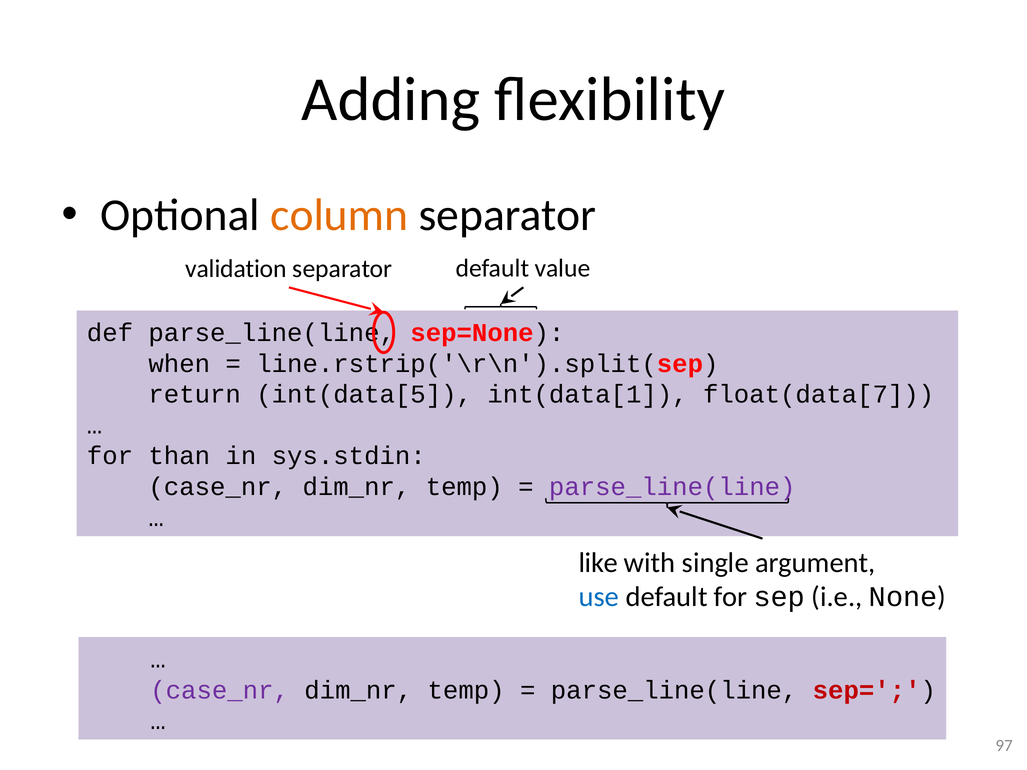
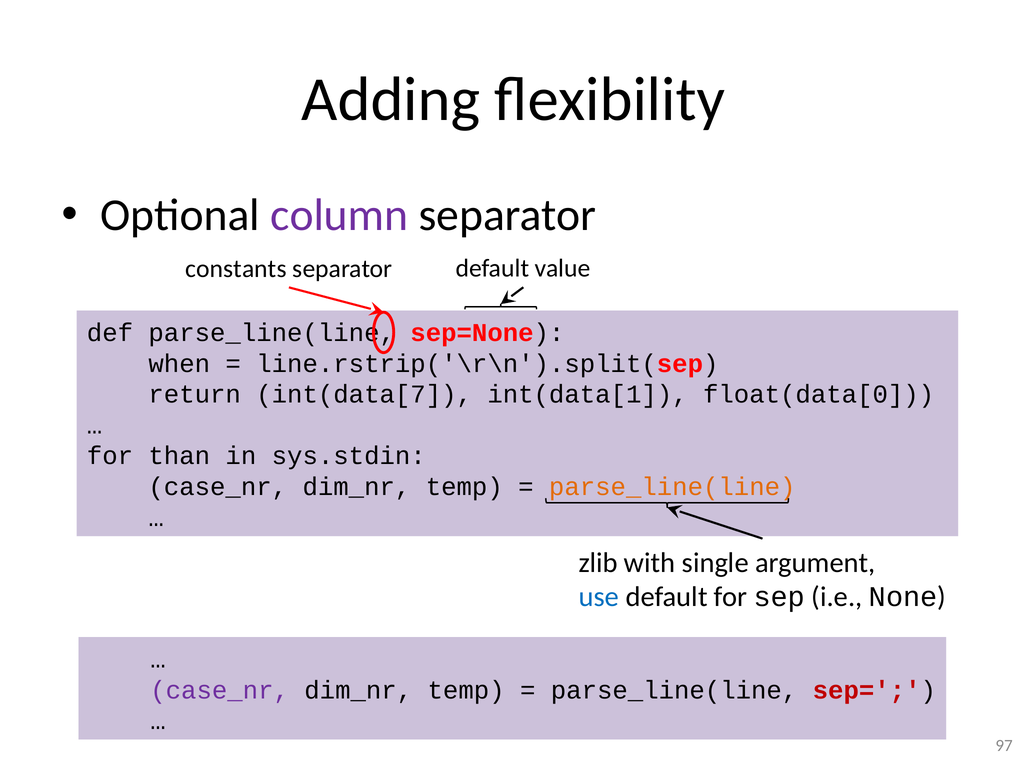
column colour: orange -> purple (339, 215)
validation: validation -> constants (236, 269)
int(data[5: int(data[5 -> int(data[7 (364, 394)
float(data[7: float(data[7 -> float(data[0 (819, 394)
parse_line(line colour: purple -> orange (672, 487)
like: like -> zlib (598, 563)
